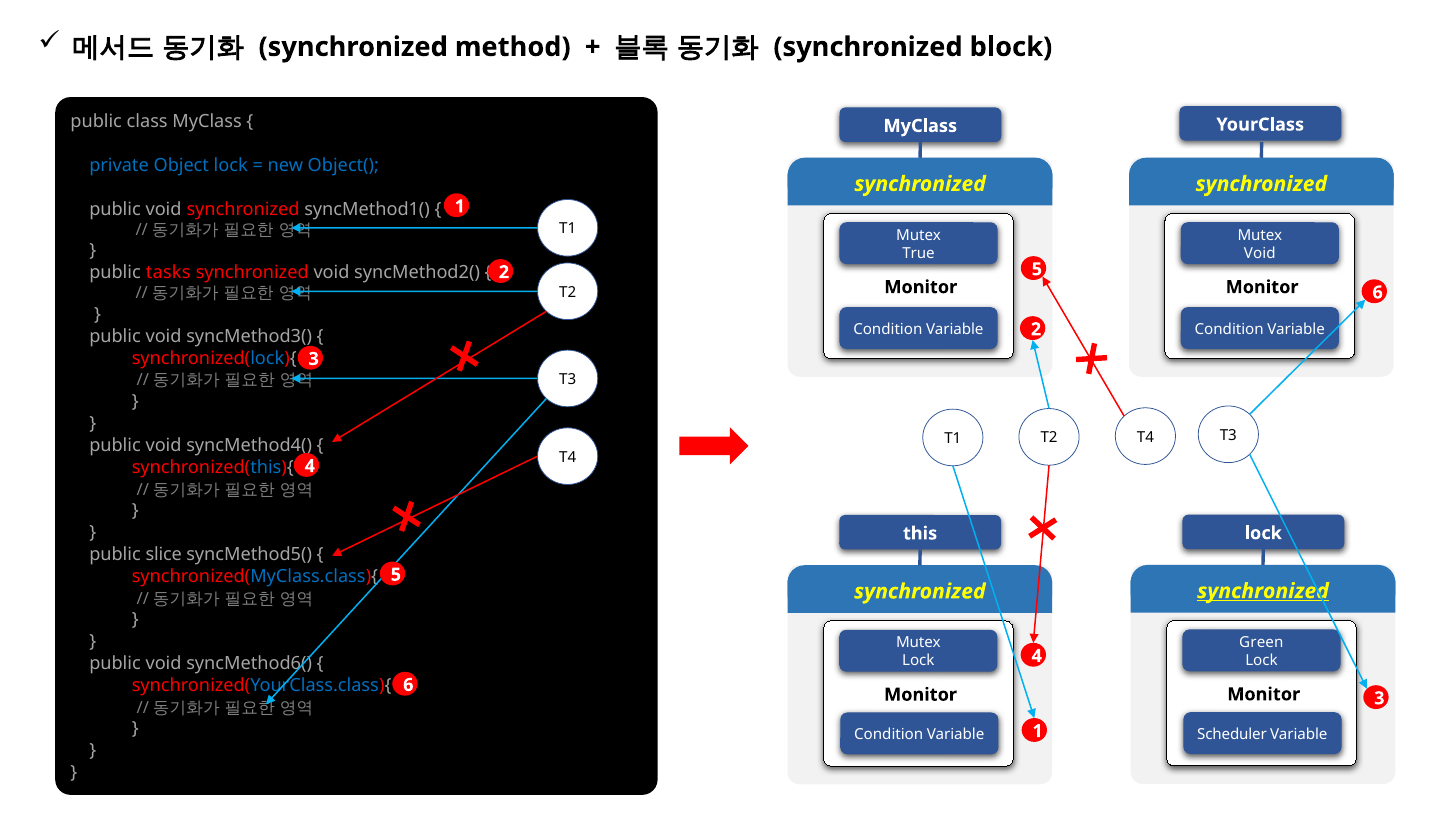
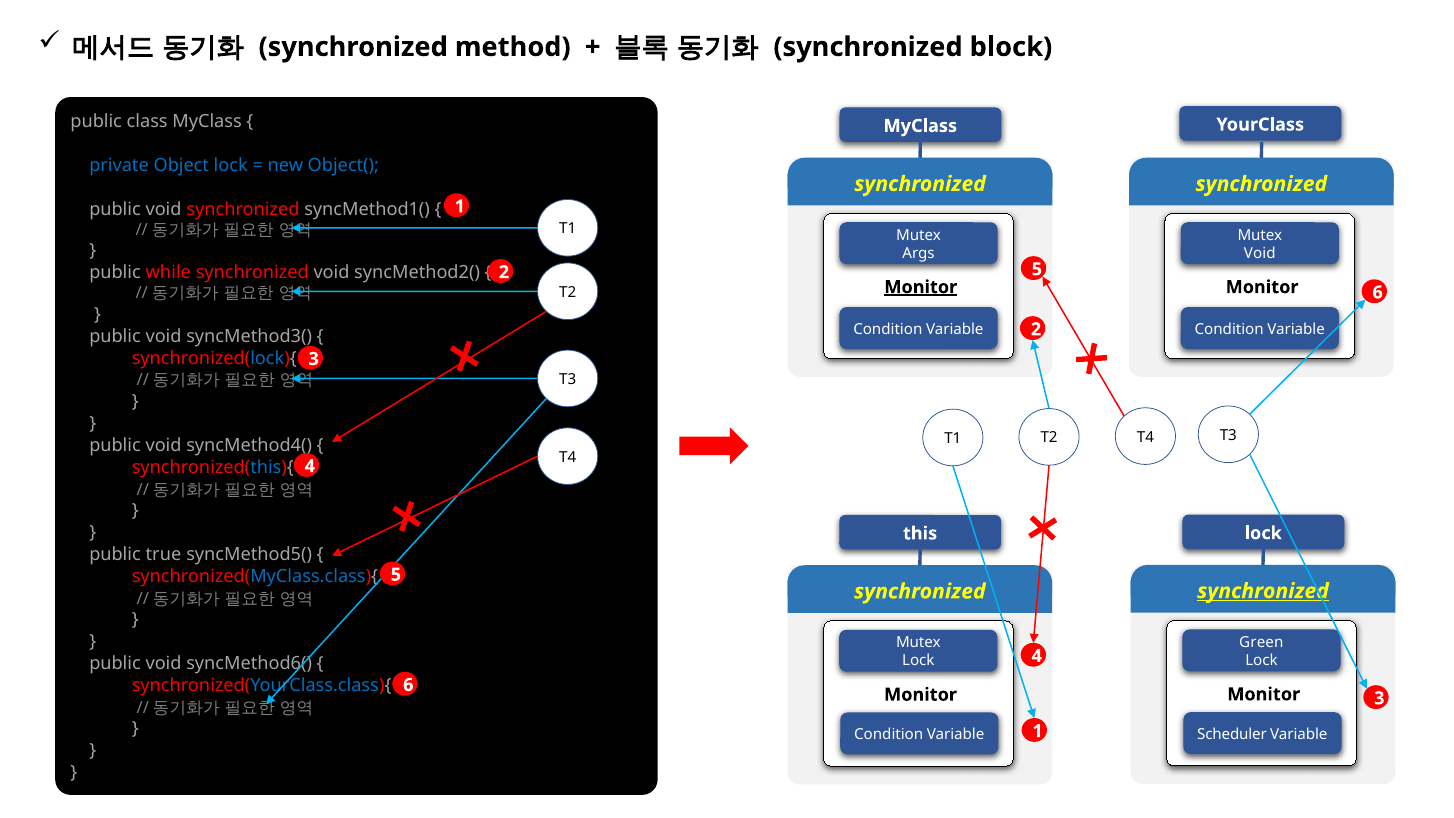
True: True -> Args (919, 253)
tasks: tasks -> while (168, 273)
Monitor underline: none -> present (921, 287)
slice: slice -> true (164, 554)
